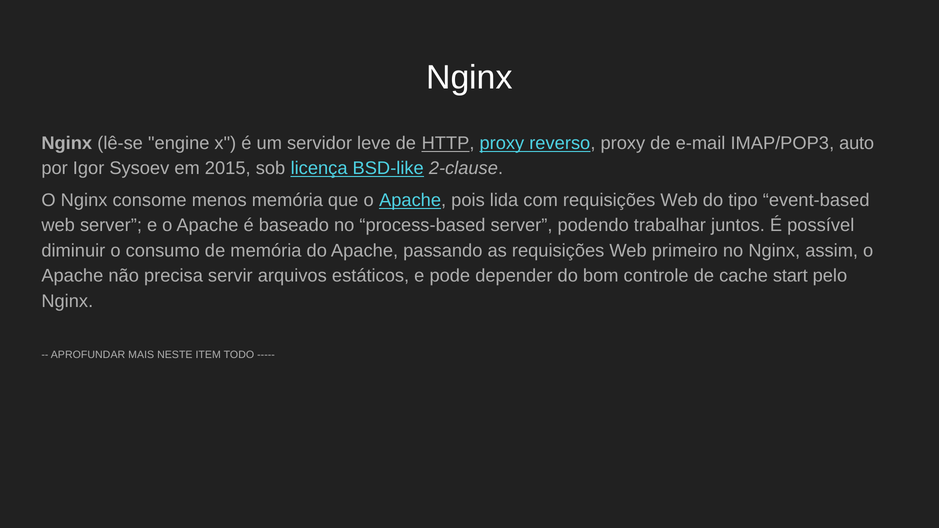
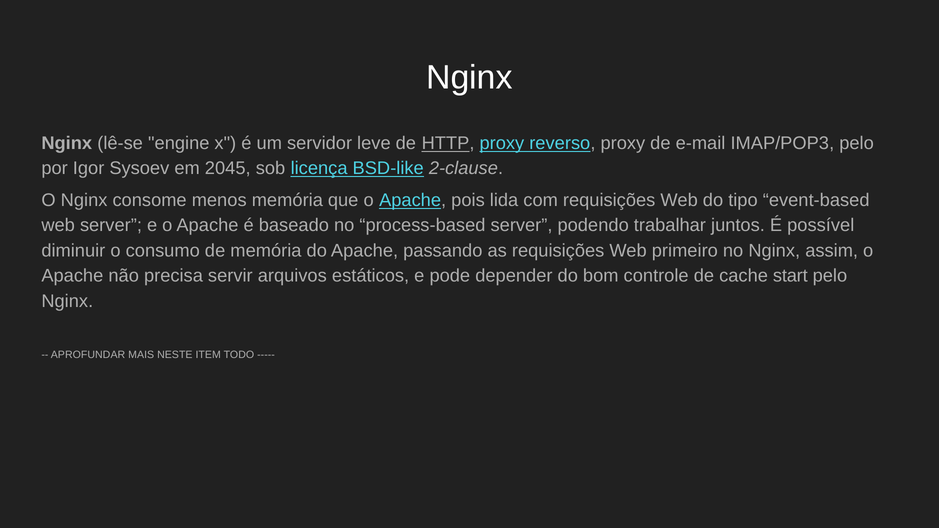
IMAP/POP3 auto: auto -> pelo (857, 143)
2015: 2015 -> 2045 (228, 169)
